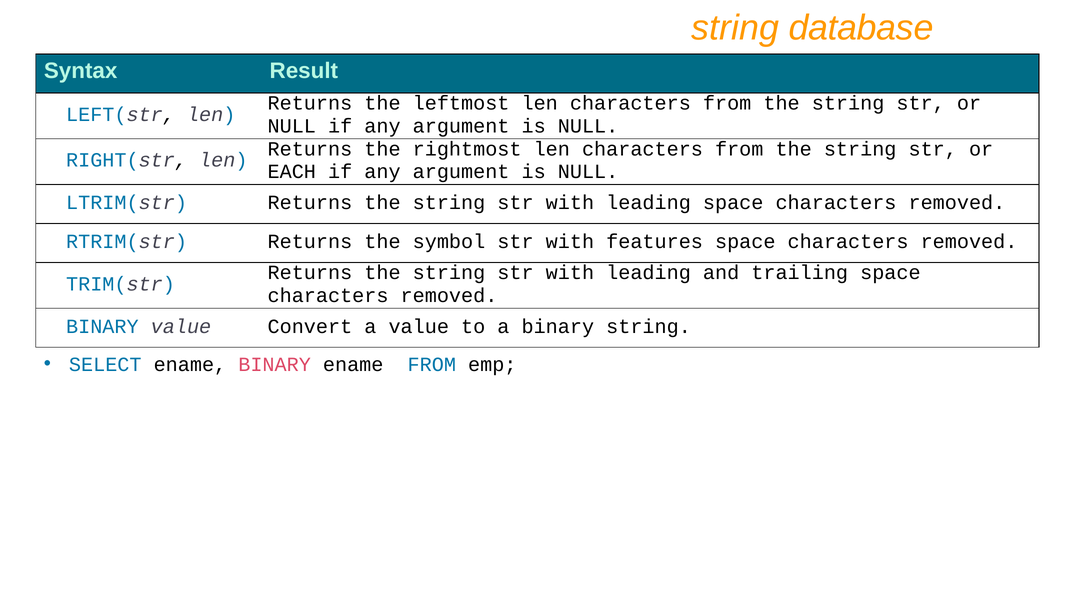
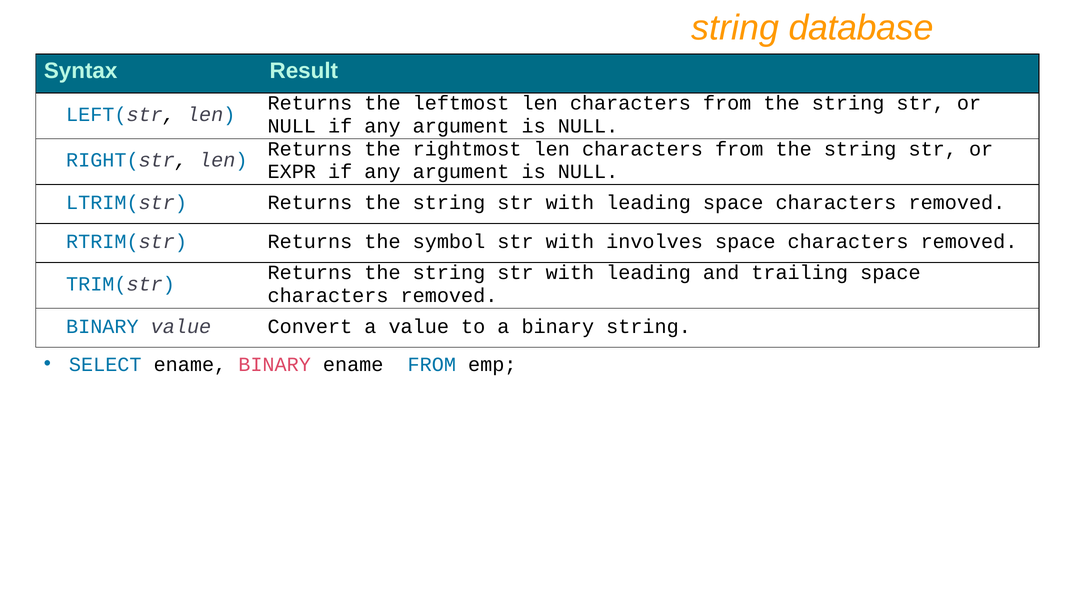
EACH: EACH -> EXPR (292, 172)
features: features -> involves (655, 242)
